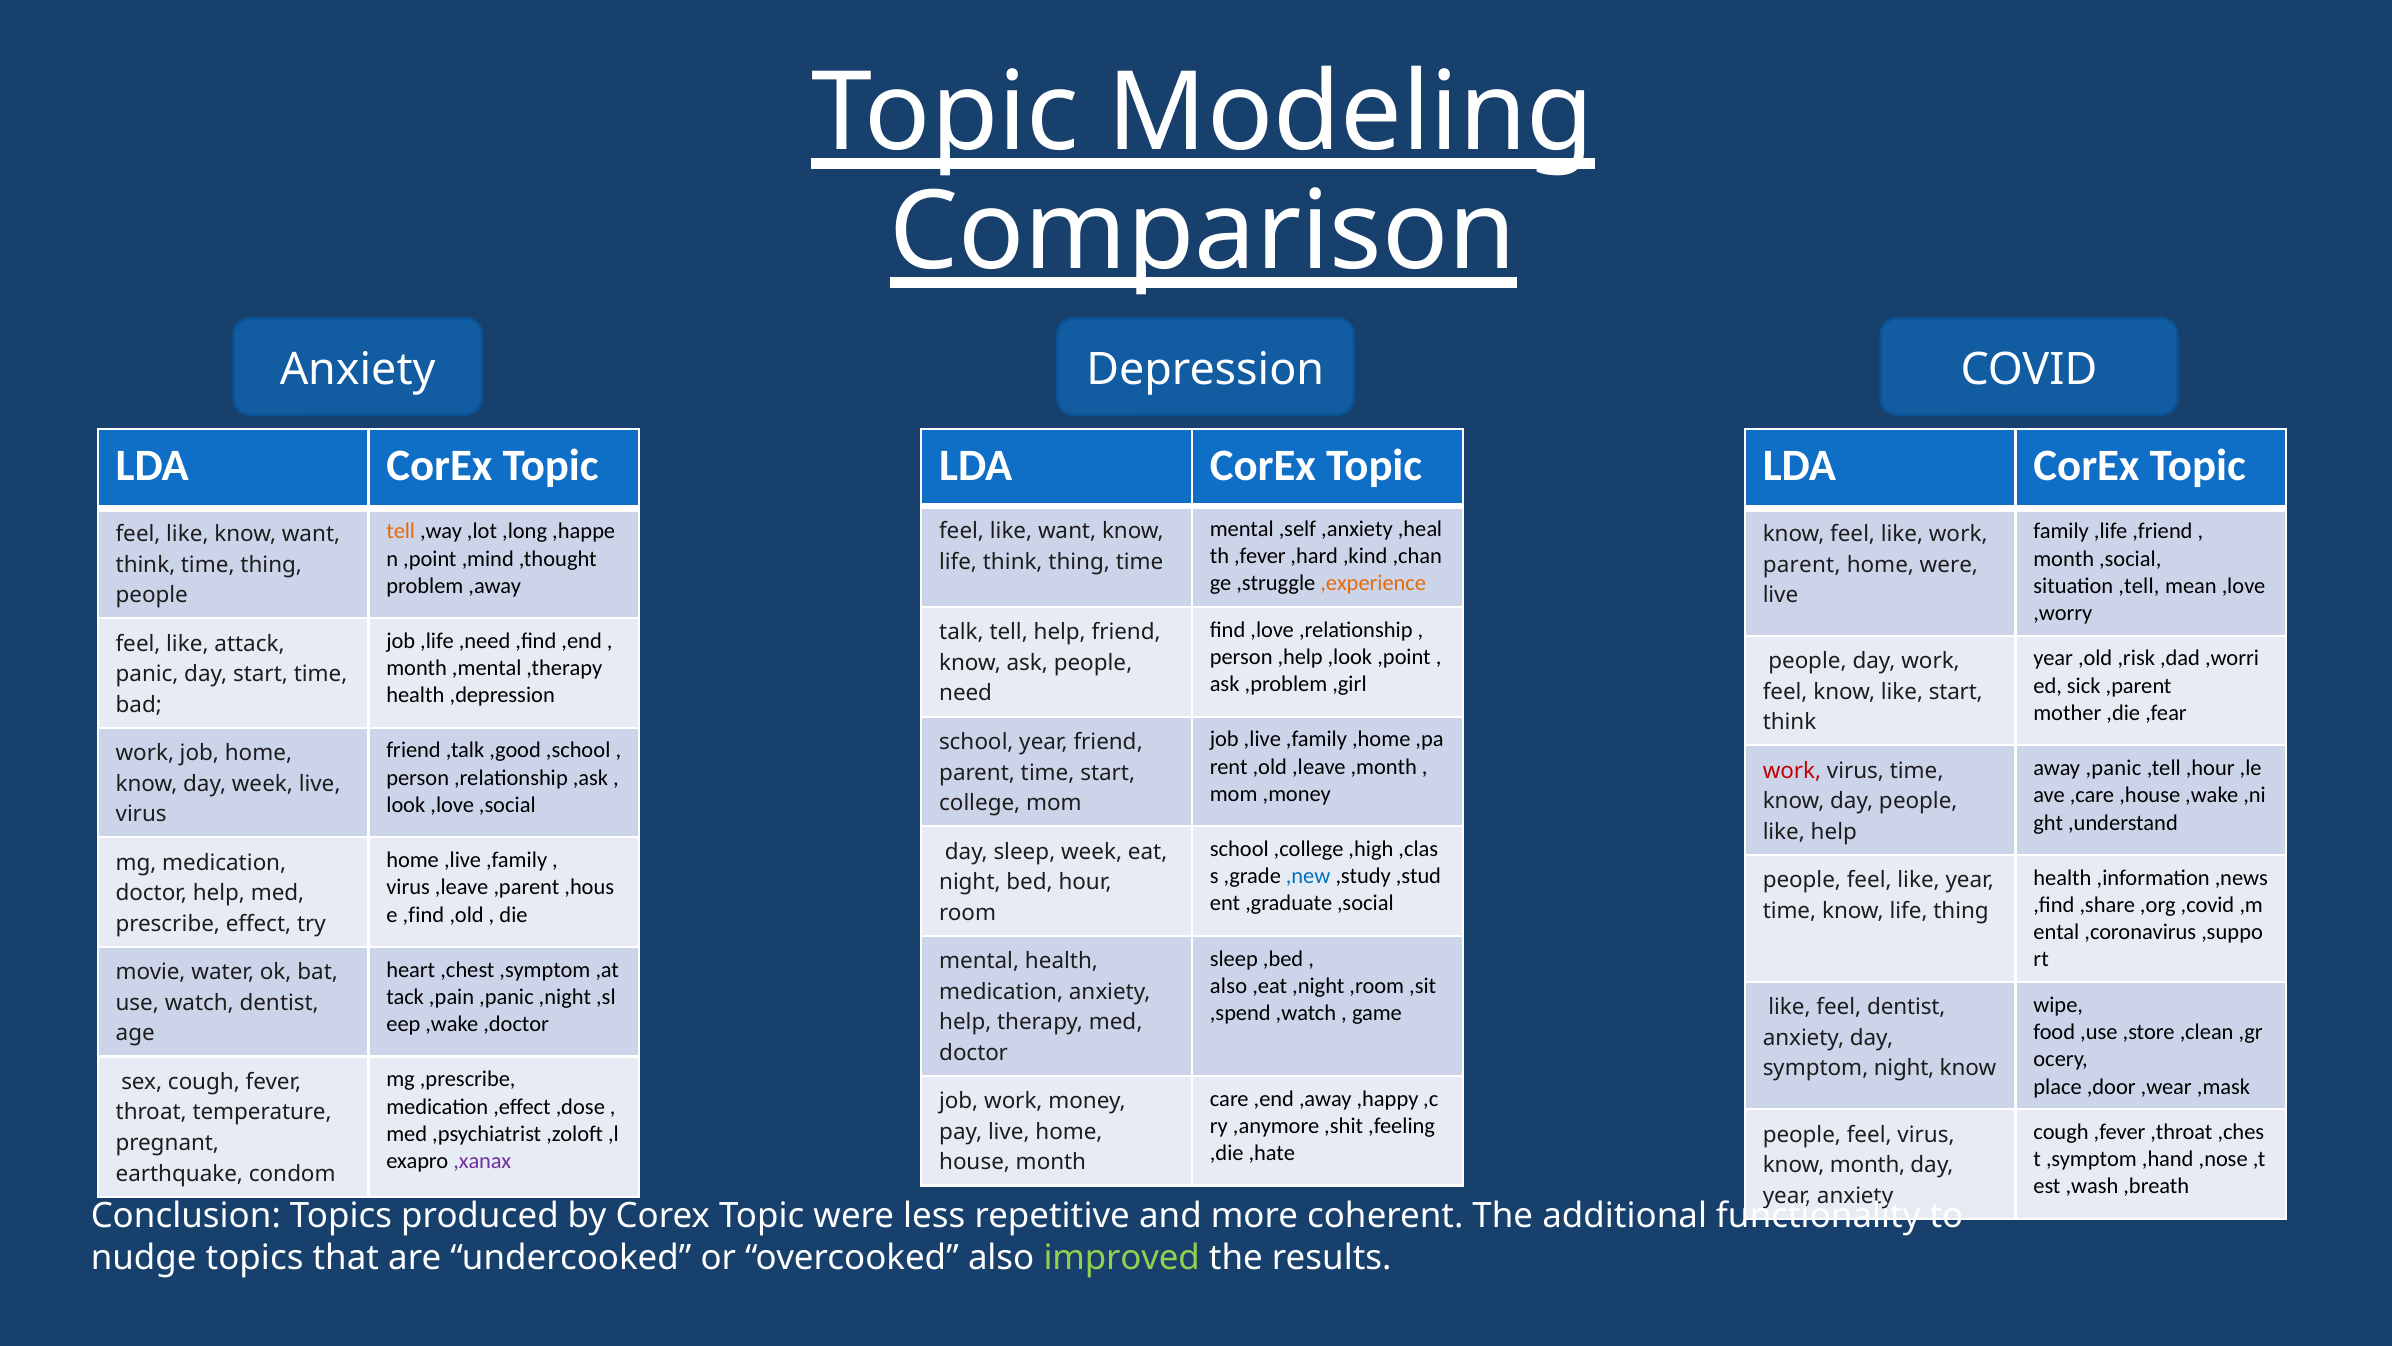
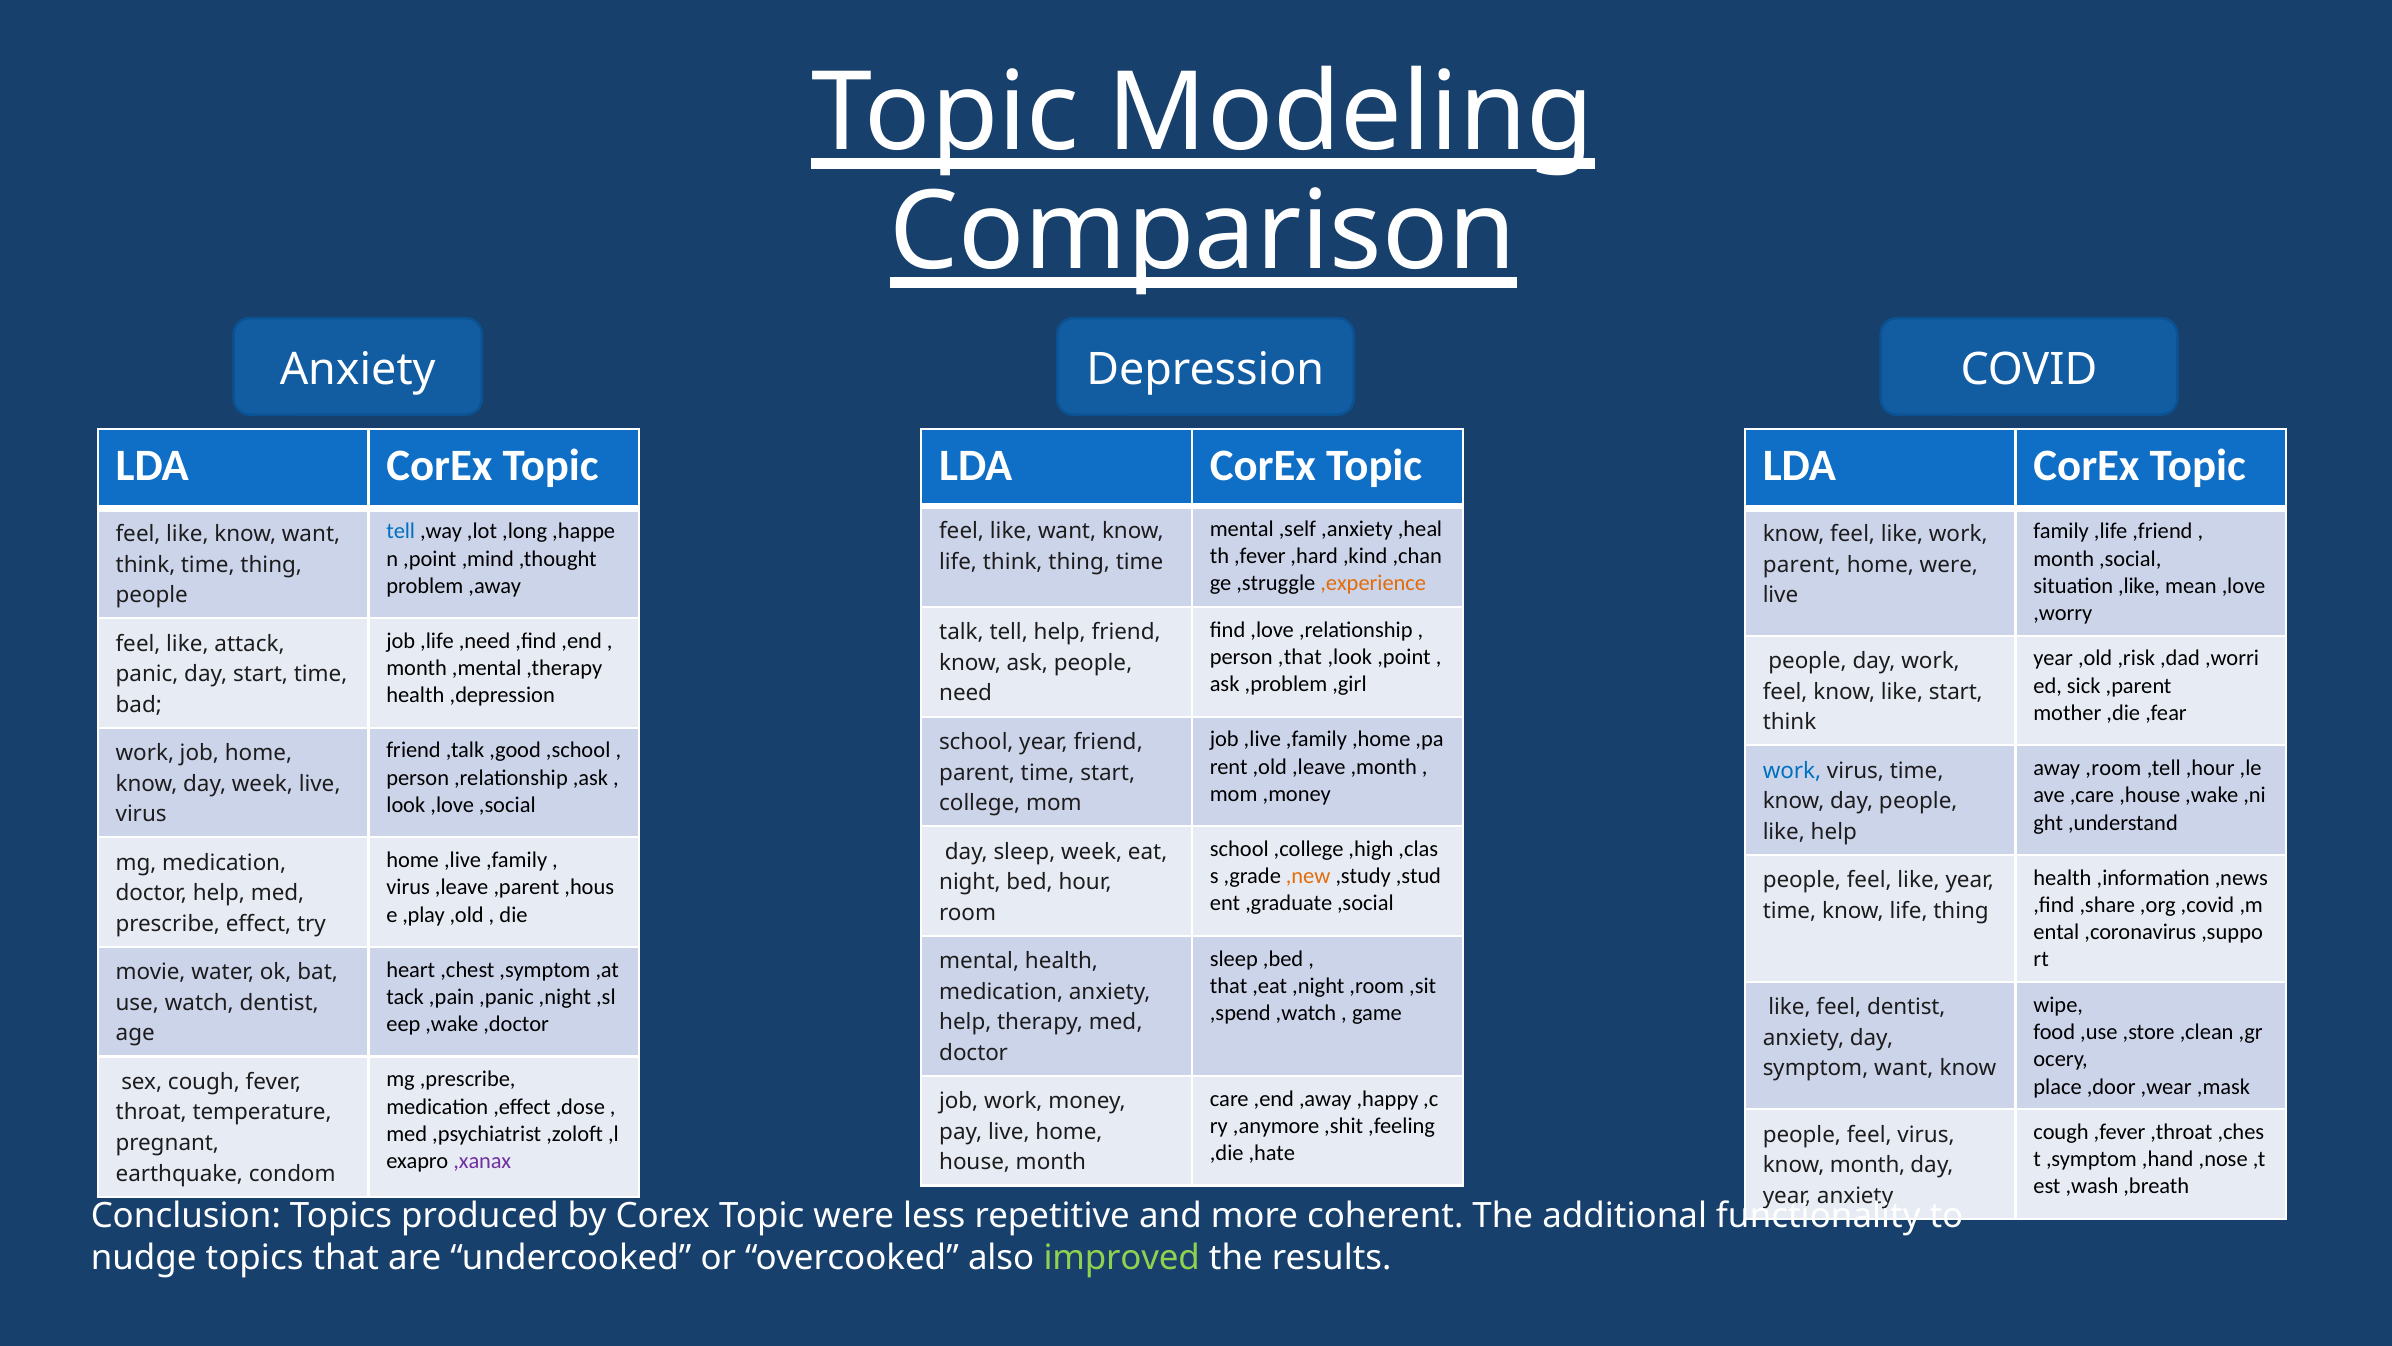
tell colour: orange -> blue (401, 531)
situation ,tell: ,tell -> ,like (2139, 586)
,help: ,help -> ,that (1300, 657)
away ,panic: ,panic -> ,room (2113, 768)
work colour: red -> blue (1792, 770)
,new colour: blue -> orange (1308, 876)
,find: ,find -> ,play (424, 914)
also: also -> that (1229, 985)
symptom night: night -> want (1904, 1068)
